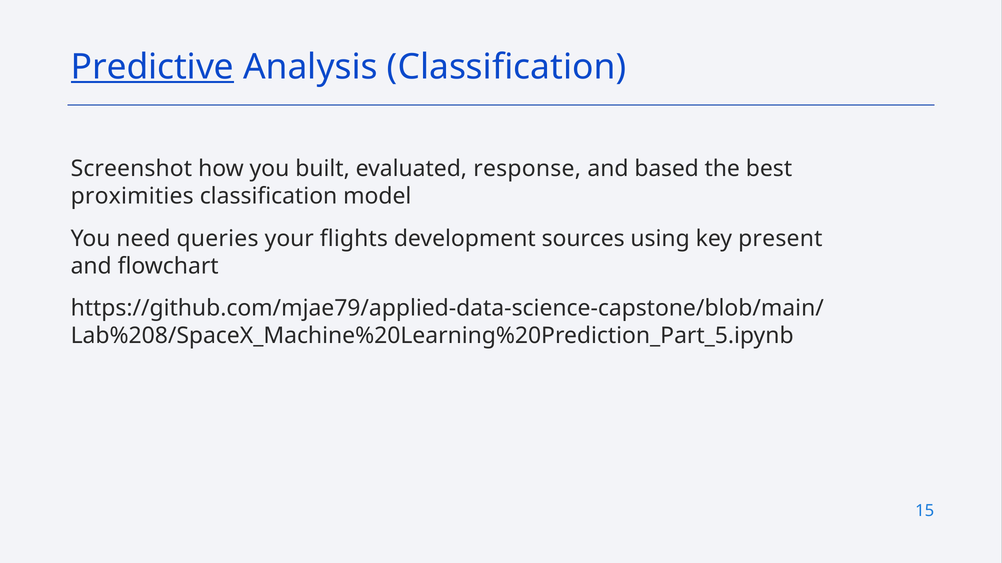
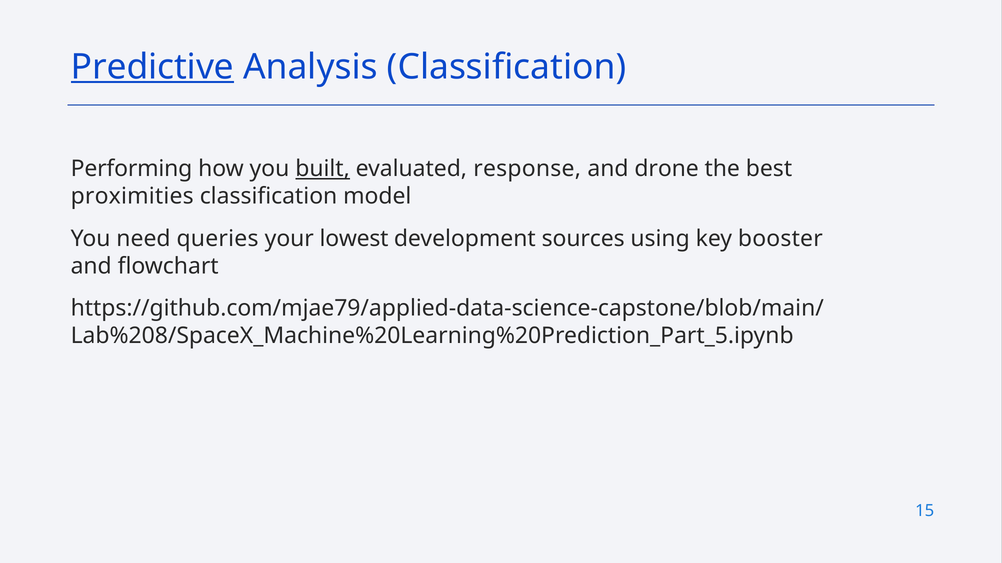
Screenshot: Screenshot -> Performing (132, 169)
built underline: none -> present (323, 169)
based: based -> drone (667, 169)
flights: flights -> lowest (354, 239)
present: present -> booster (780, 239)
